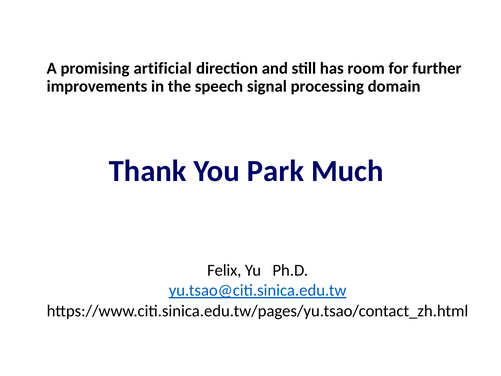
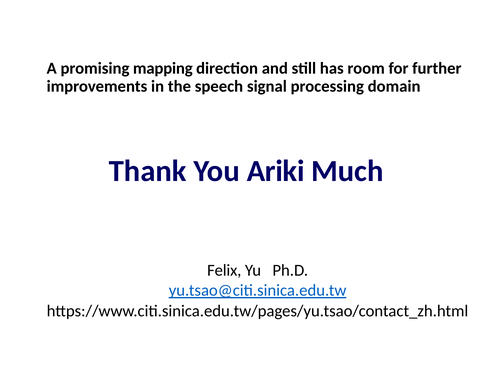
artificial: artificial -> mapping (163, 68)
Park: Park -> Ariki (276, 171)
